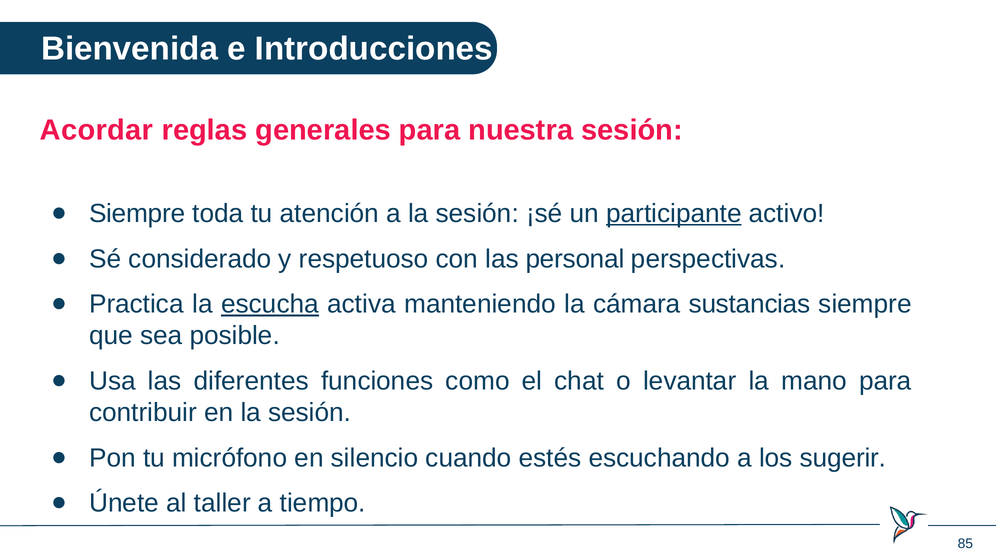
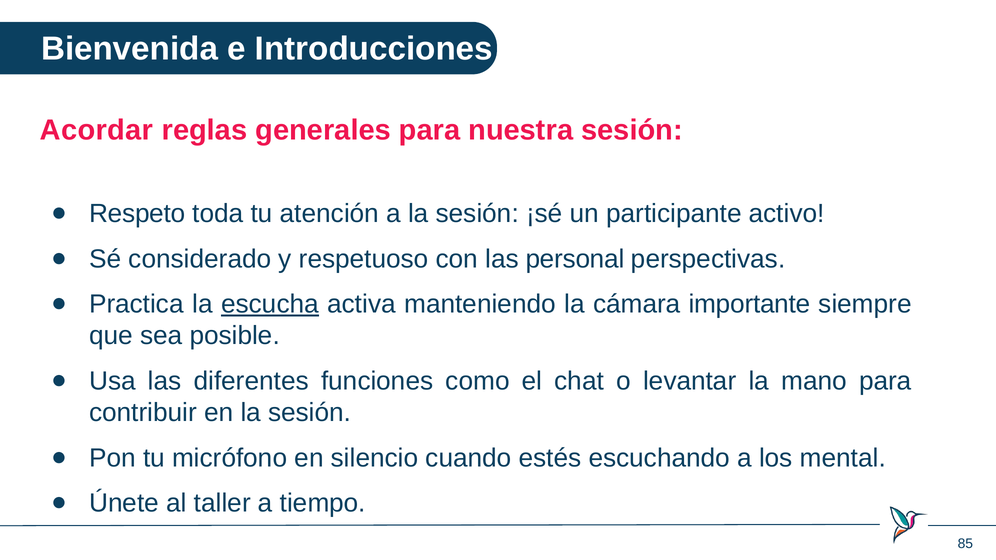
Siempre: Siempre -> Respeto (137, 214)
participante underline: present -> none (674, 214)
sustancias: sustancias -> importante (750, 304)
sugerir: sugerir -> mental (843, 458)
